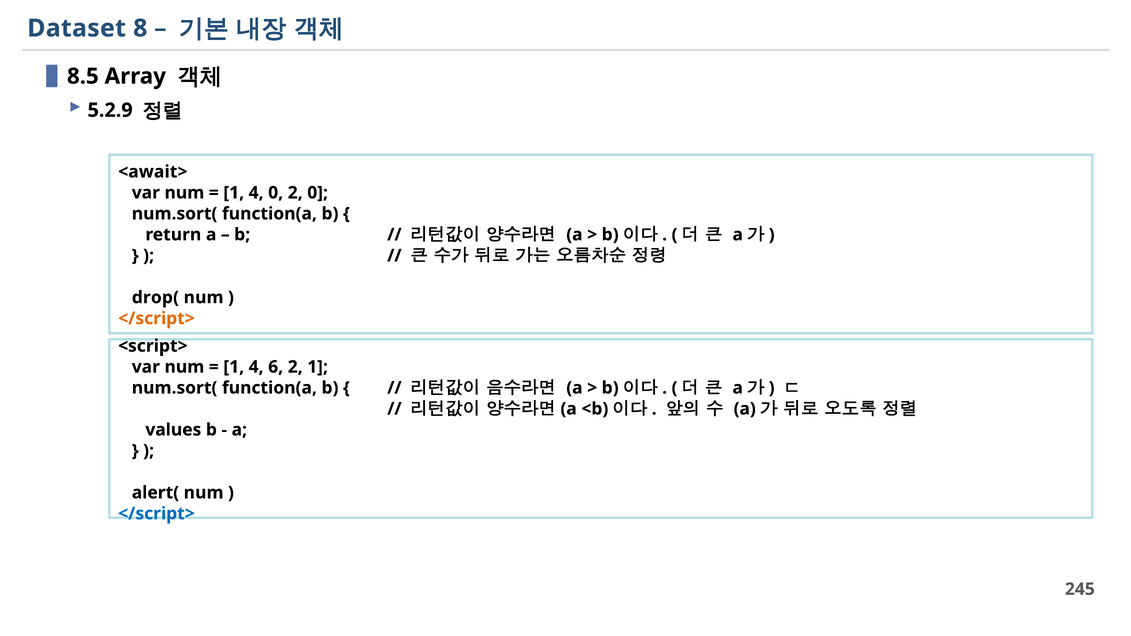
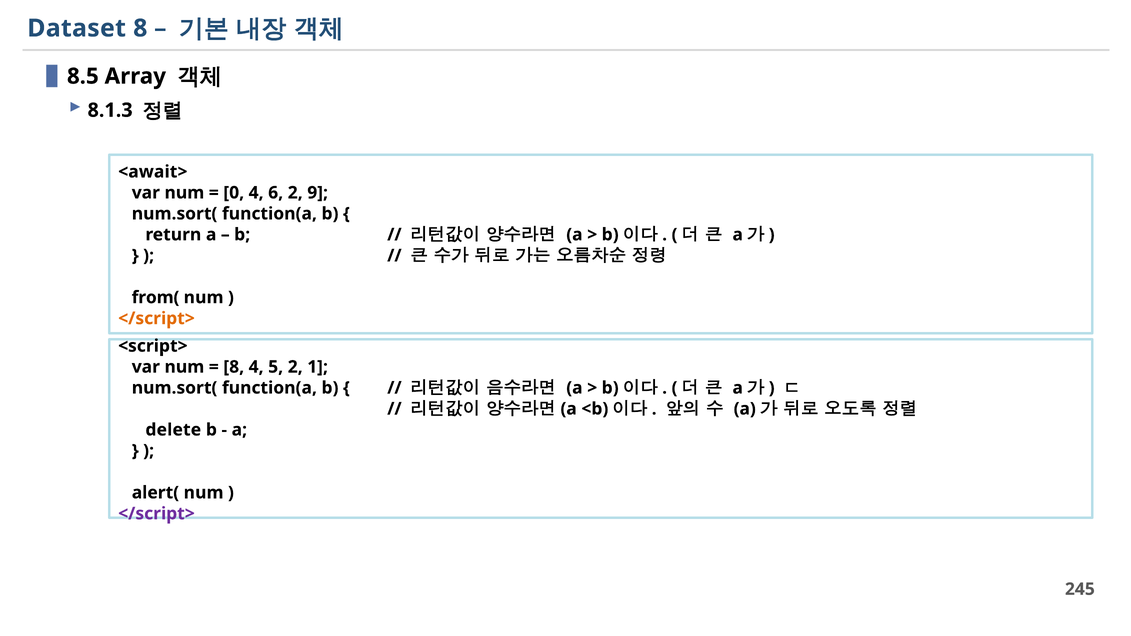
5.2.9: 5.2.9 -> 8.1.3 (110, 110)
1: 1 -> 0 (234, 193)
4 0: 0 -> 6 (276, 193)
2 0: 0 -> 9 (318, 193)
drop(: drop( -> from( (156, 298)
1: 1 -> 8 (234, 367)
6: 6 -> 5 (276, 367)
values: values -> delete (173, 430)
</script> colour: blue -> purple (156, 514)
